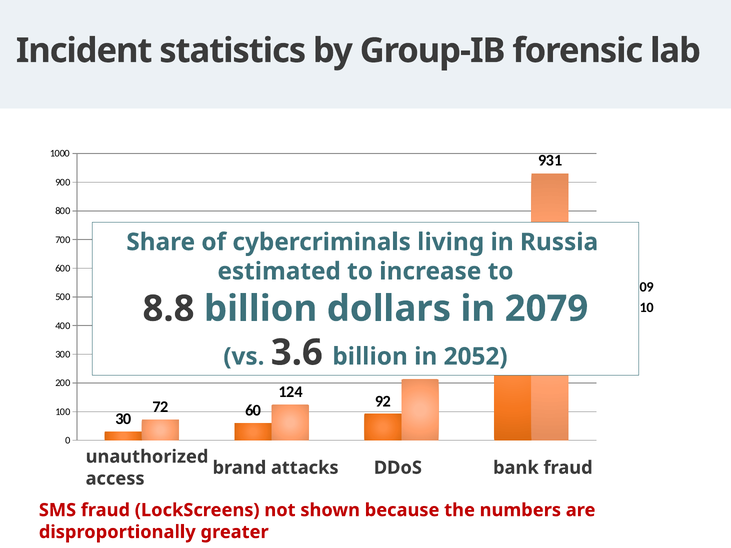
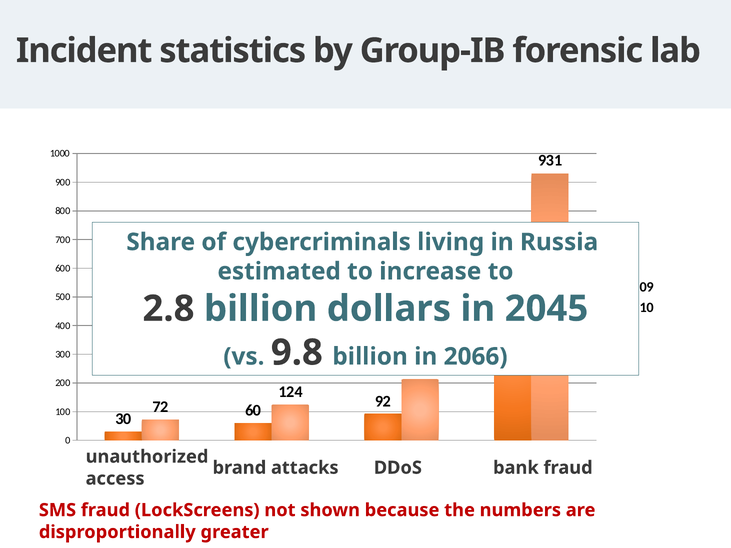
8.8: 8.8 -> 2.8 (169, 309)
2079: 2079 -> 2045 (546, 309)
3.6: 3.6 -> 9.8 (297, 353)
2052: 2052 -> 2066 (476, 357)
